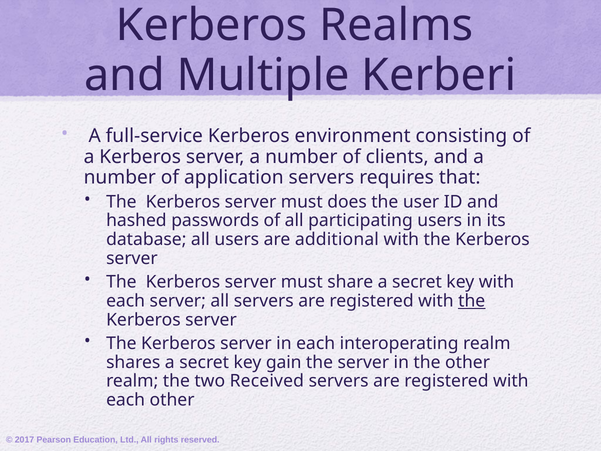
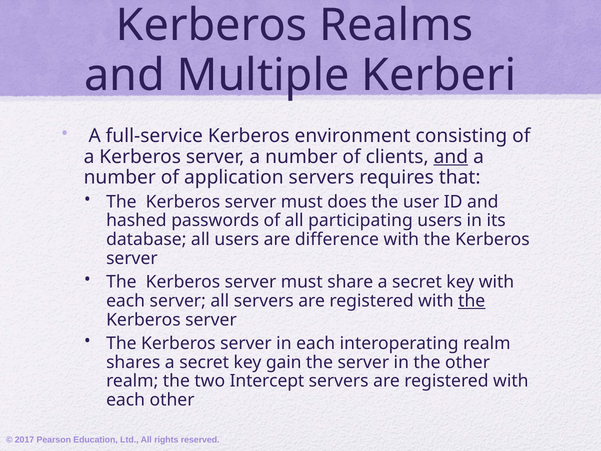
and underline: none -> present (451, 157)
additional: additional -> difference (337, 239)
Received: Received -> Intercept (267, 381)
